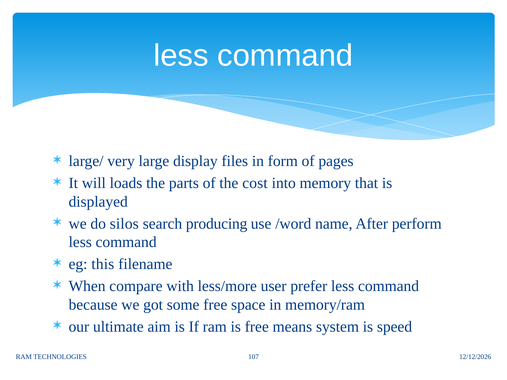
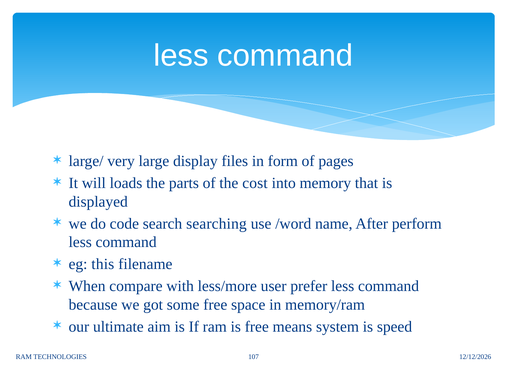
silos: silos -> code (124, 224)
producing: producing -> searching (216, 224)
